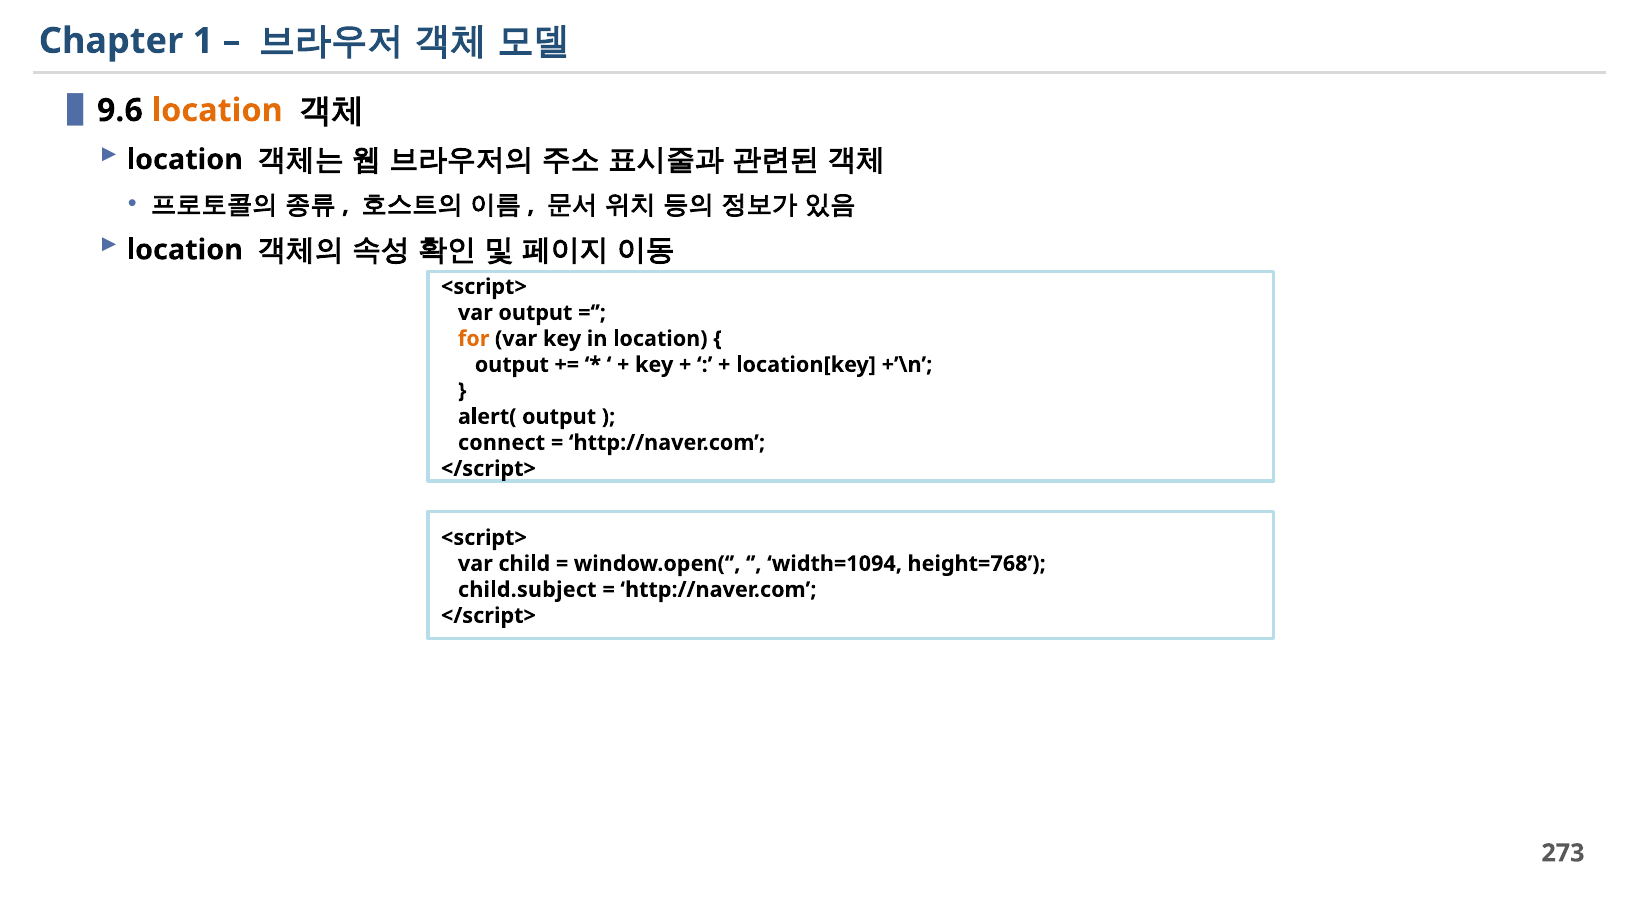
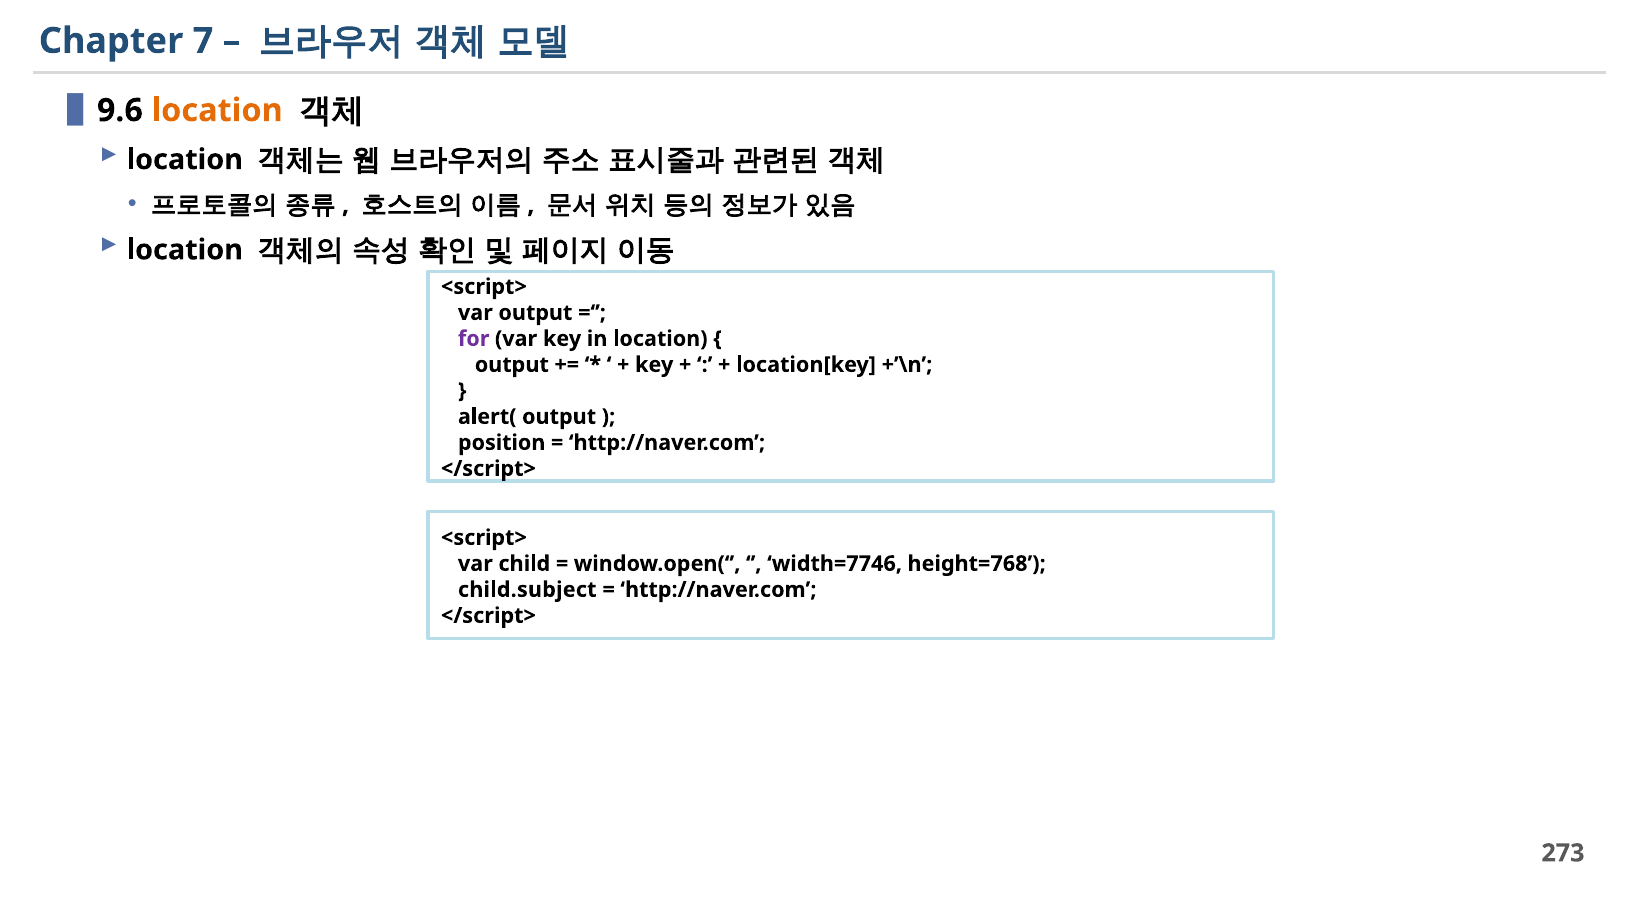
1: 1 -> 7 (203, 41)
for colour: orange -> purple (474, 339)
connect: connect -> position (502, 442)
width=1094: width=1094 -> width=7746 (835, 563)
